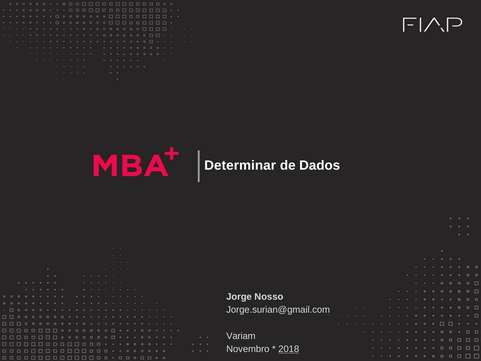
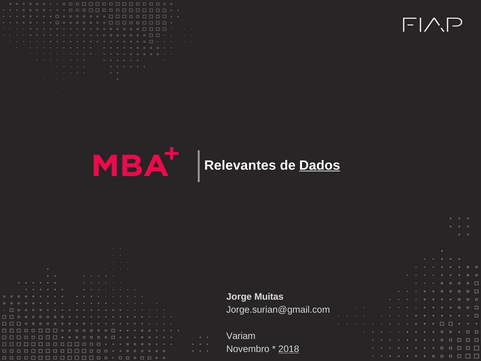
Determinar: Determinar -> Relevantes (240, 165)
Dados underline: none -> present (320, 165)
Nosso: Nosso -> Muitas (269, 296)
